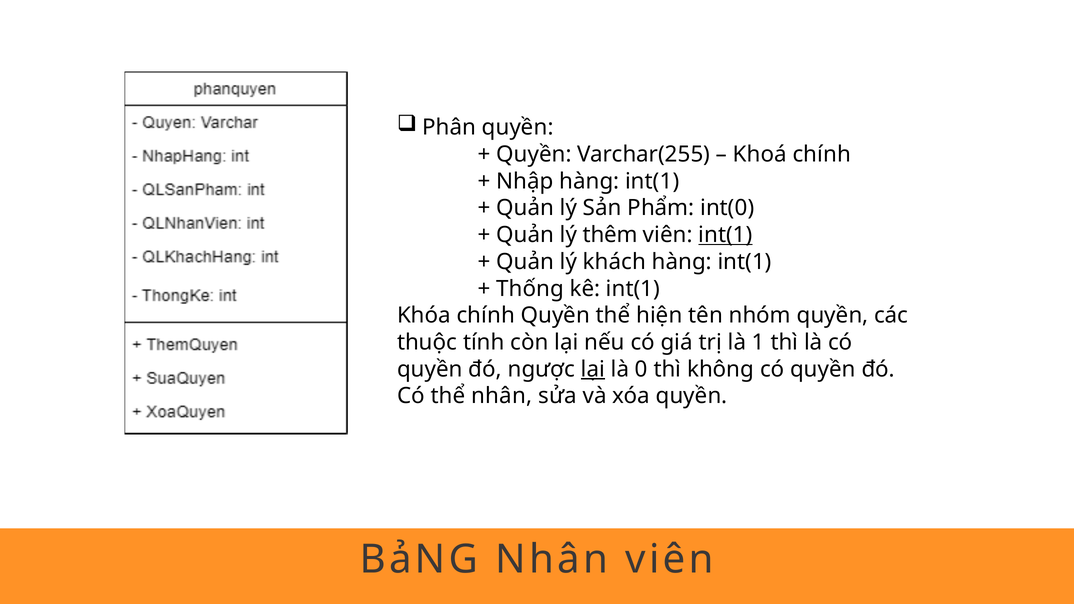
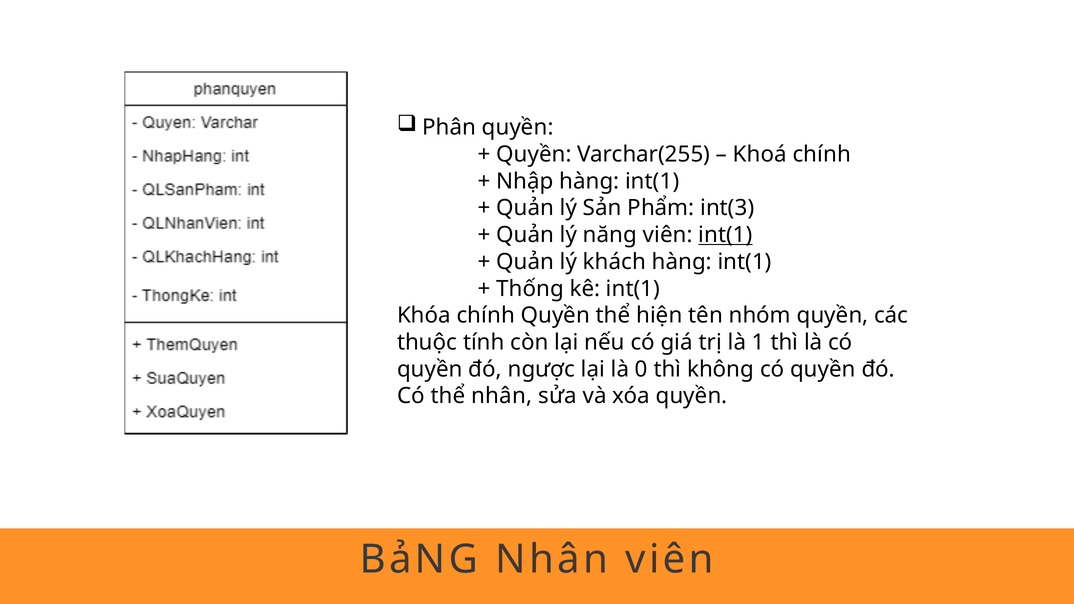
int(0: int(0 -> int(3 (727, 208)
thêm: thêm -> năng (610, 235)
lại underline: present -> none (593, 369)
